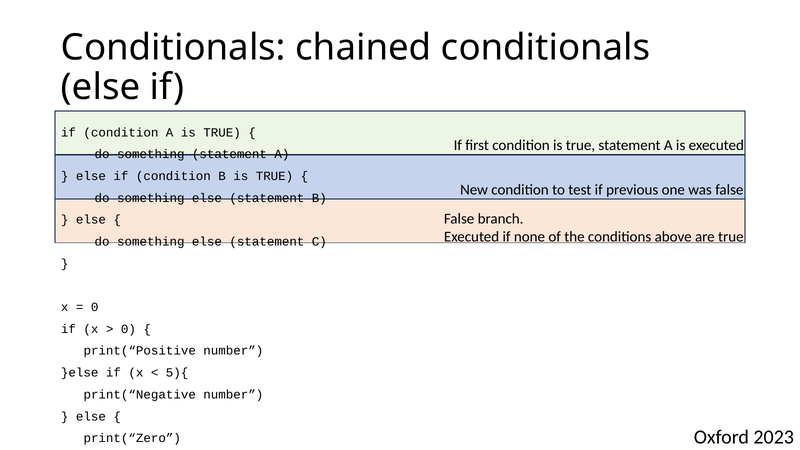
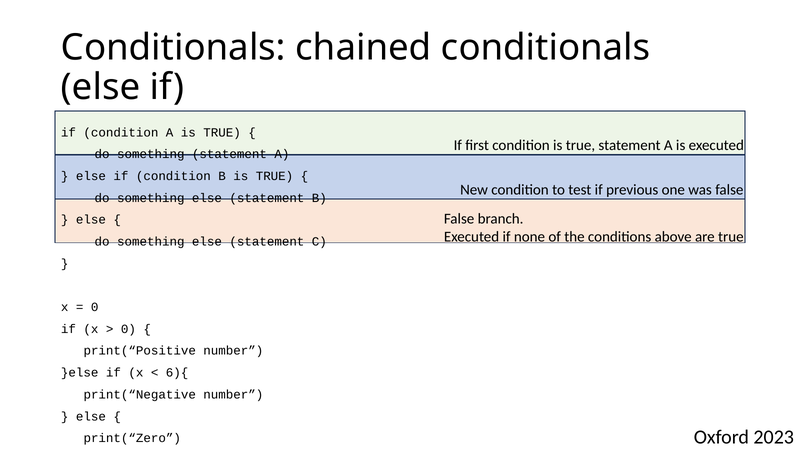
5){: 5){ -> 6){ (177, 373)
